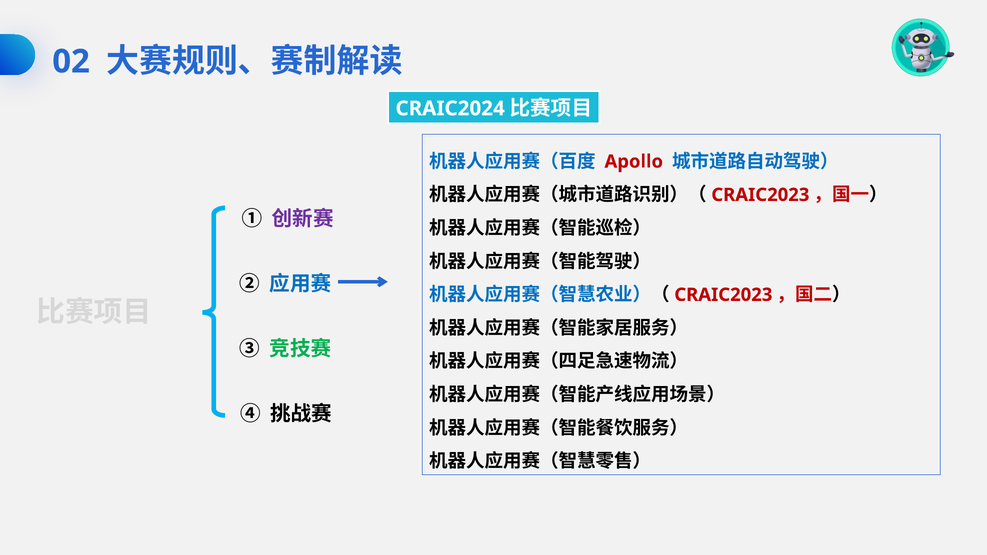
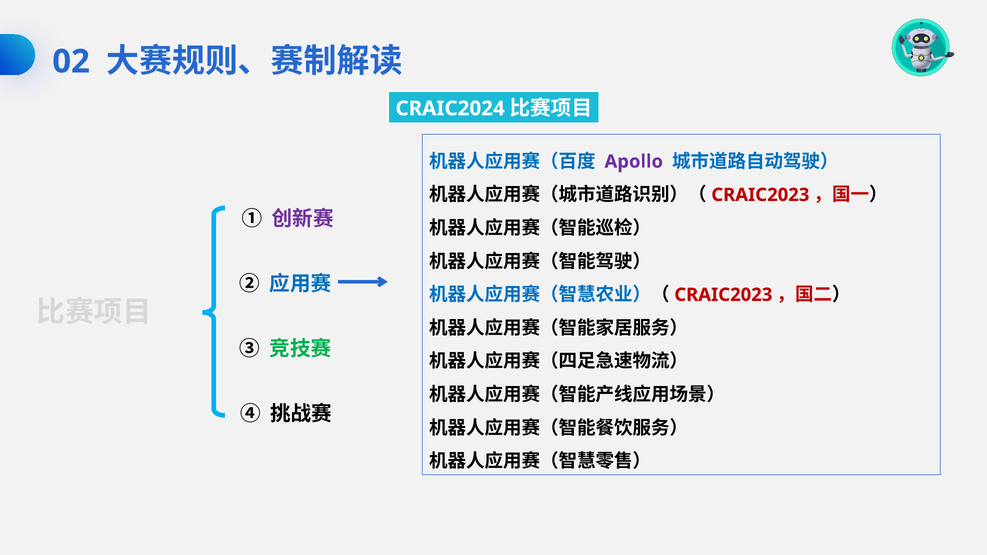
Apollo colour: red -> purple (634, 162)
